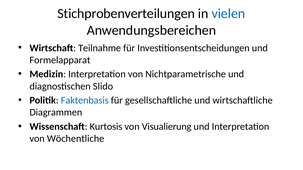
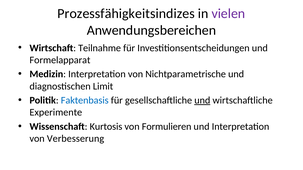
Stichprobenverteilungen: Stichprobenverteilungen -> Prozessfähigkeitsindizes (126, 14)
vielen colour: blue -> purple (228, 14)
Slido: Slido -> Limit (103, 86)
und underline: none -> present (202, 101)
Diagrammen: Diagrammen -> Experimente (56, 113)
Visualierung: Visualierung -> Formulieren (167, 127)
Wöchentliche: Wöchentliche -> Verbesserung (76, 139)
